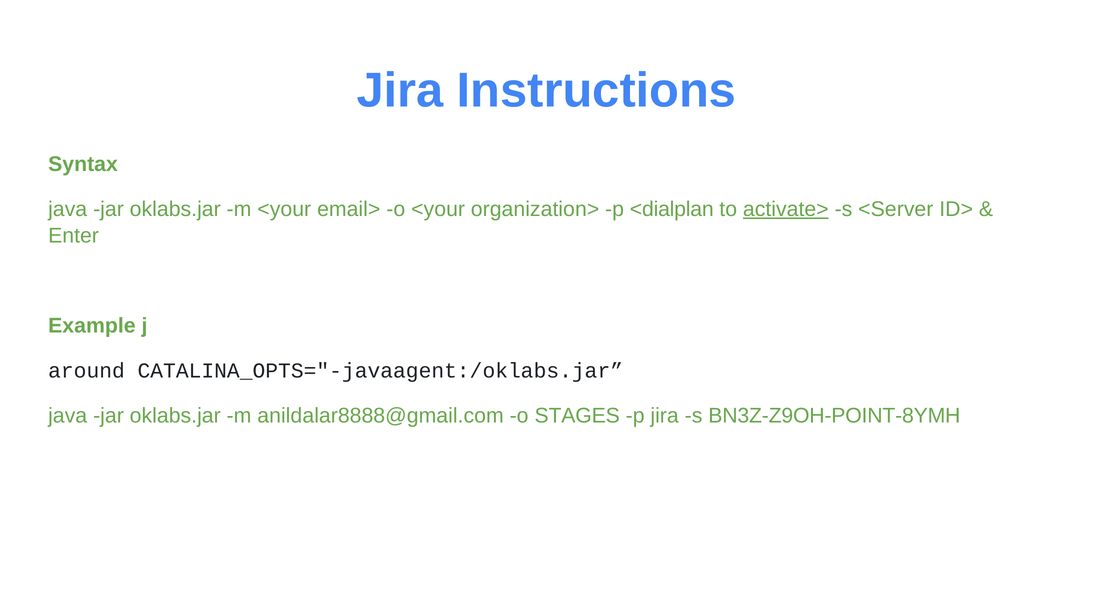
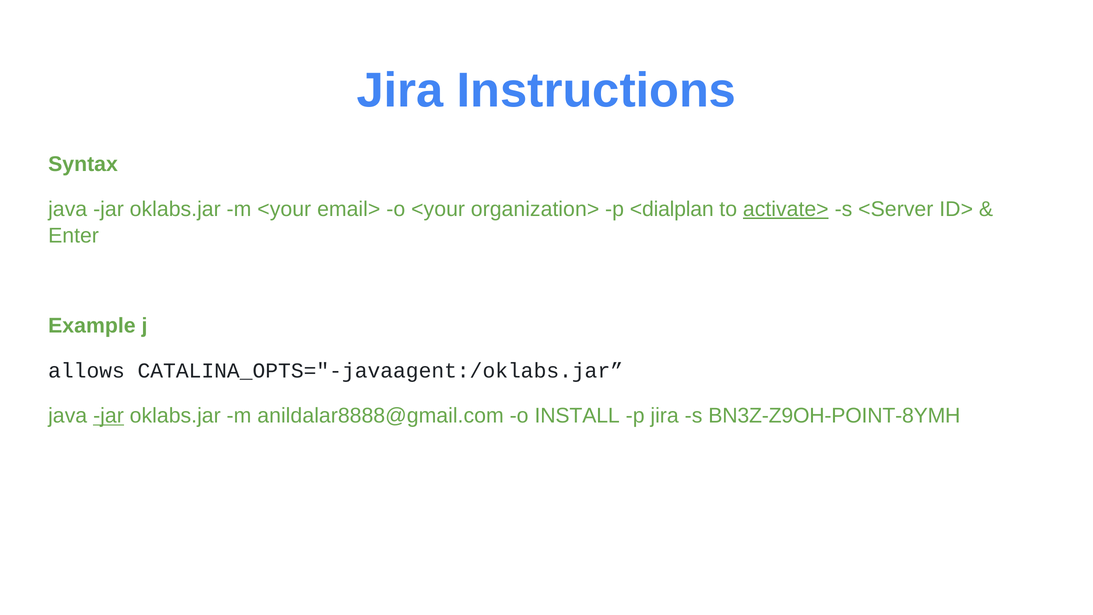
around: around -> allows (87, 371)
jar underline: none -> present (109, 416)
STAGES: STAGES -> INSTALL (577, 416)
